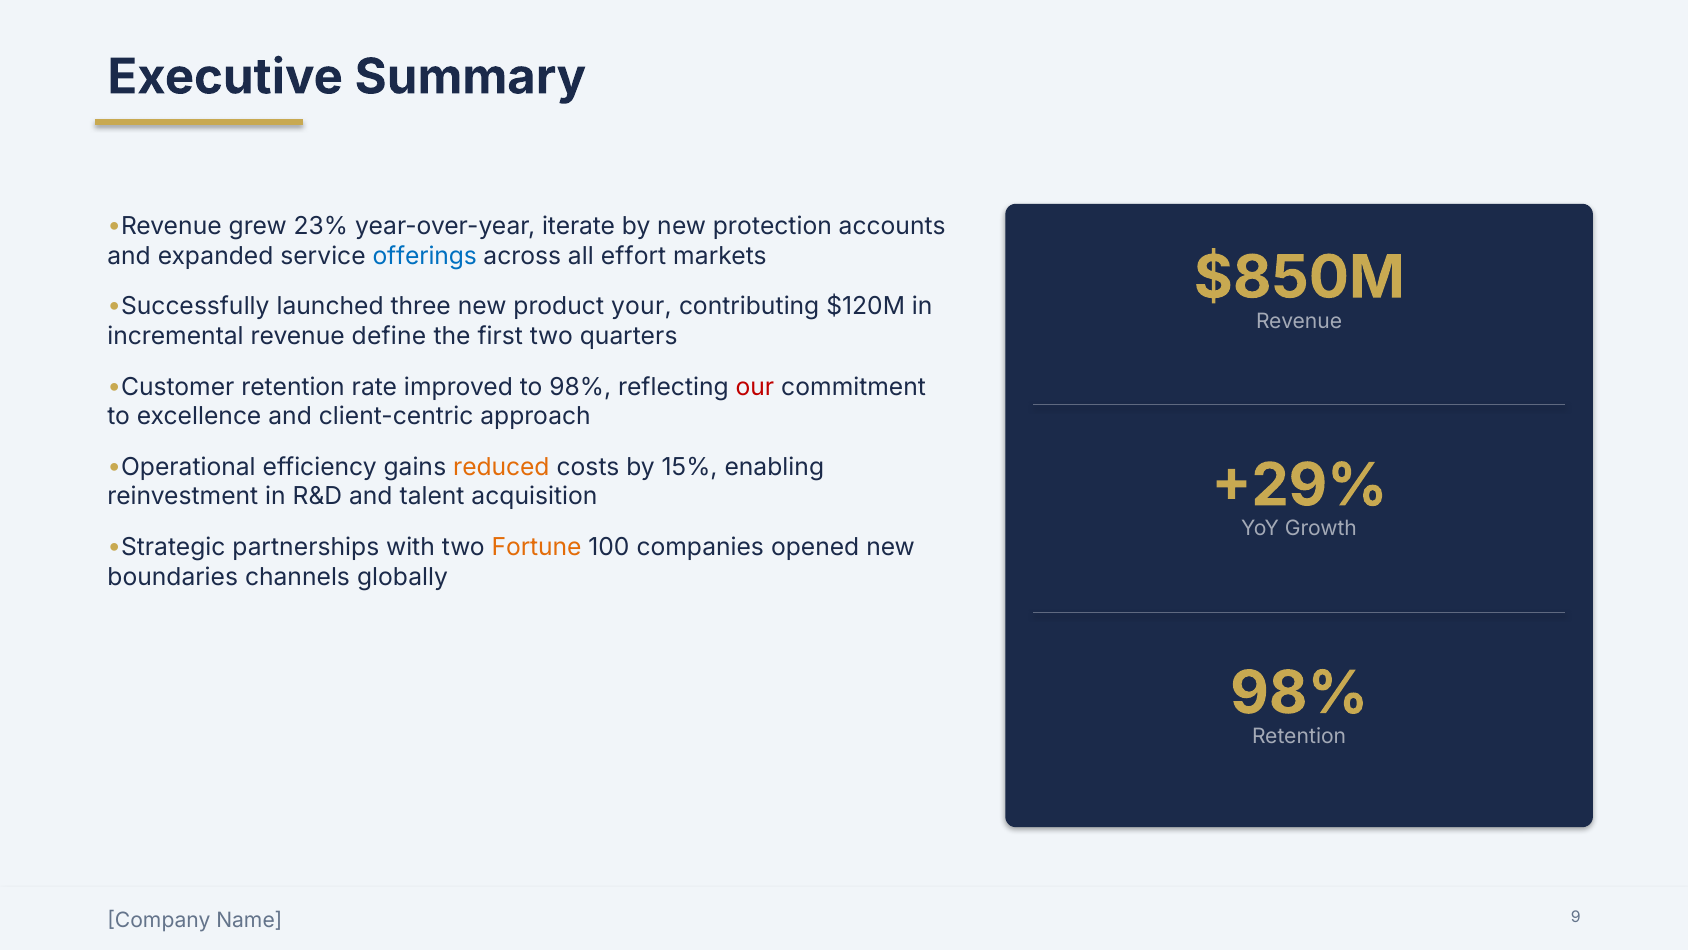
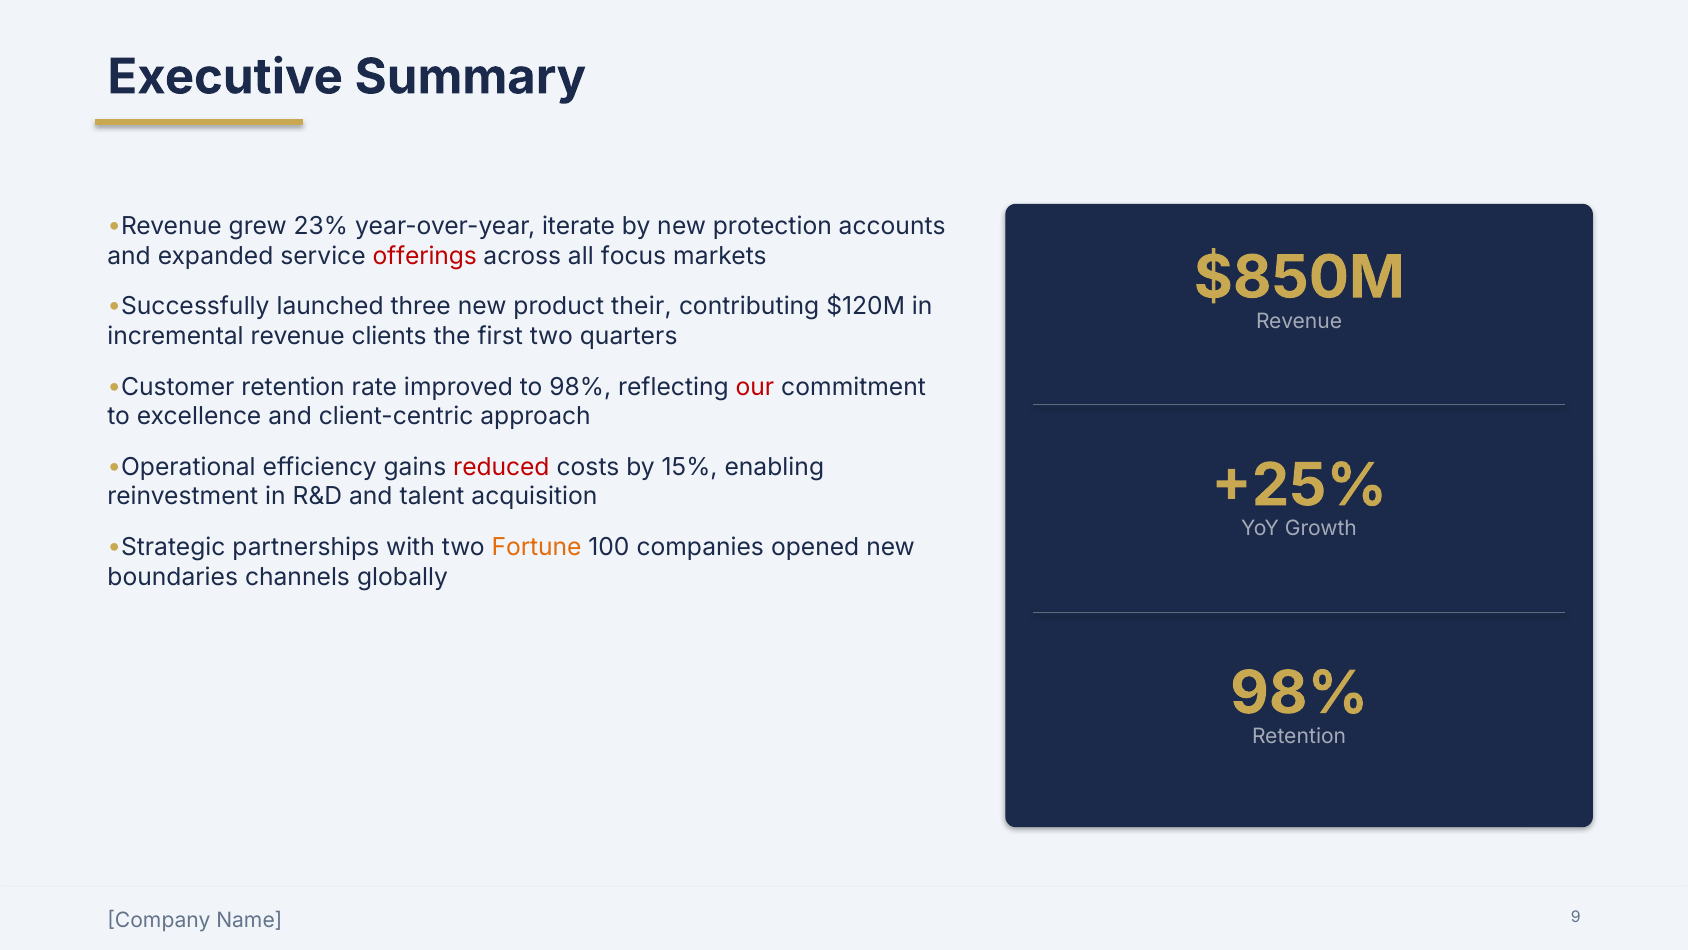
offerings colour: blue -> red (425, 256)
effort: effort -> focus (634, 256)
your: your -> their (641, 307)
define: define -> clients (389, 336)
reduced colour: orange -> red (501, 467)
+29%: +29% -> +25% (1299, 485)
